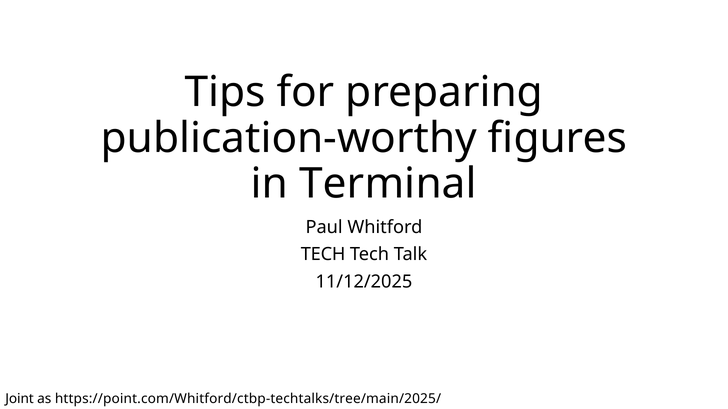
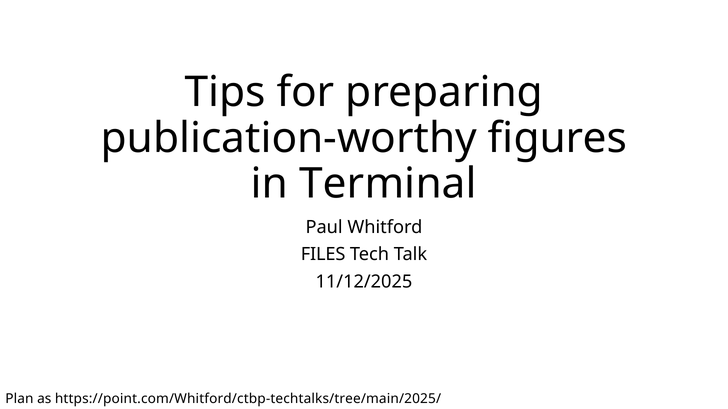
TECH: TECH -> FILES (323, 255)
Joint: Joint -> Plan (19, 399)
